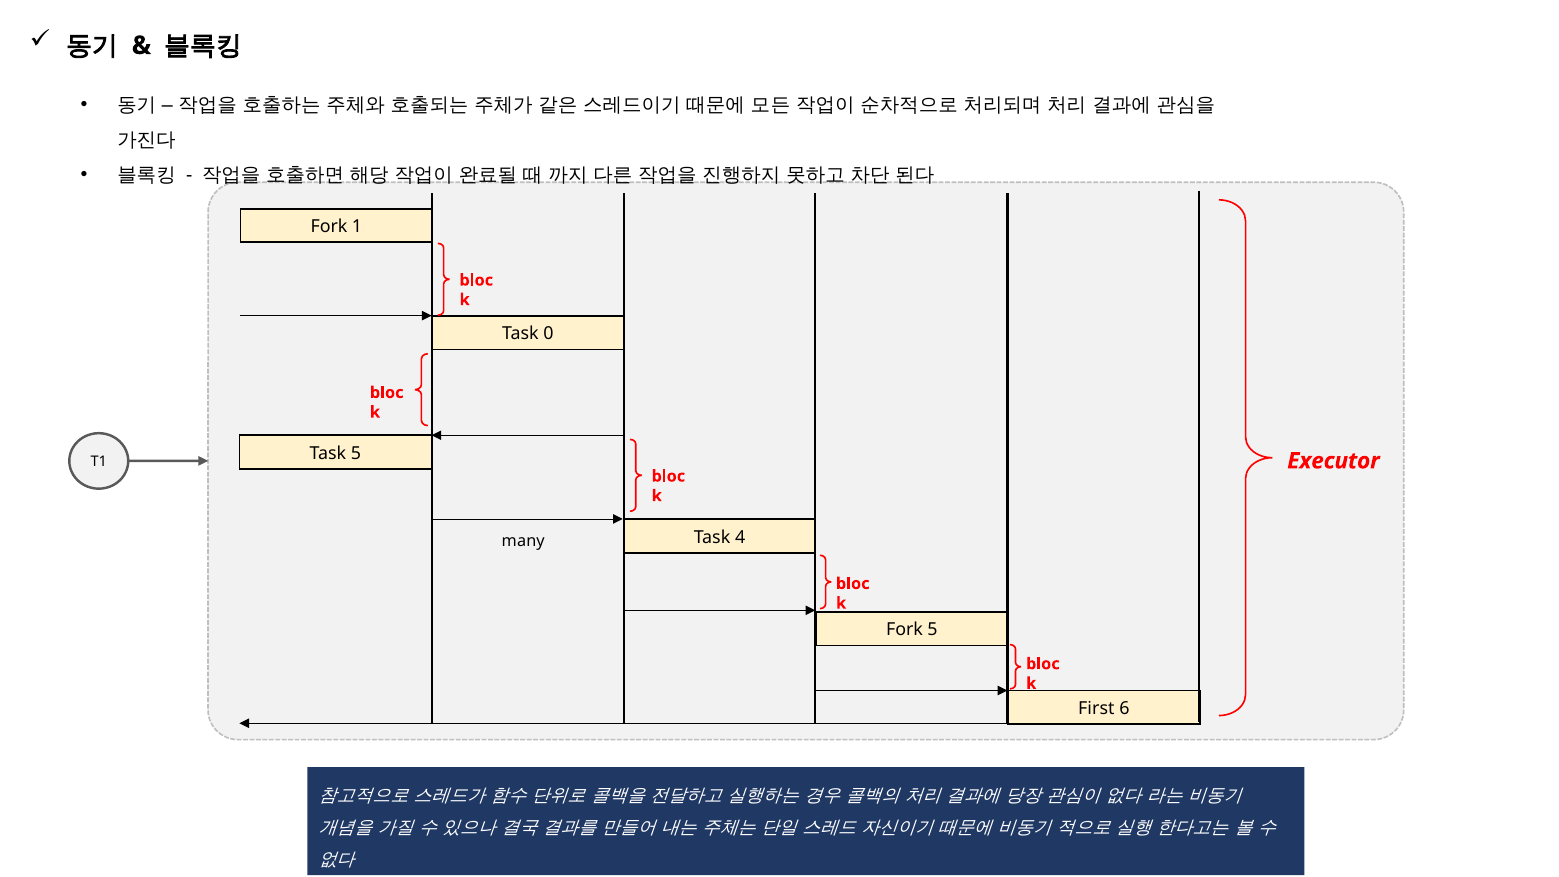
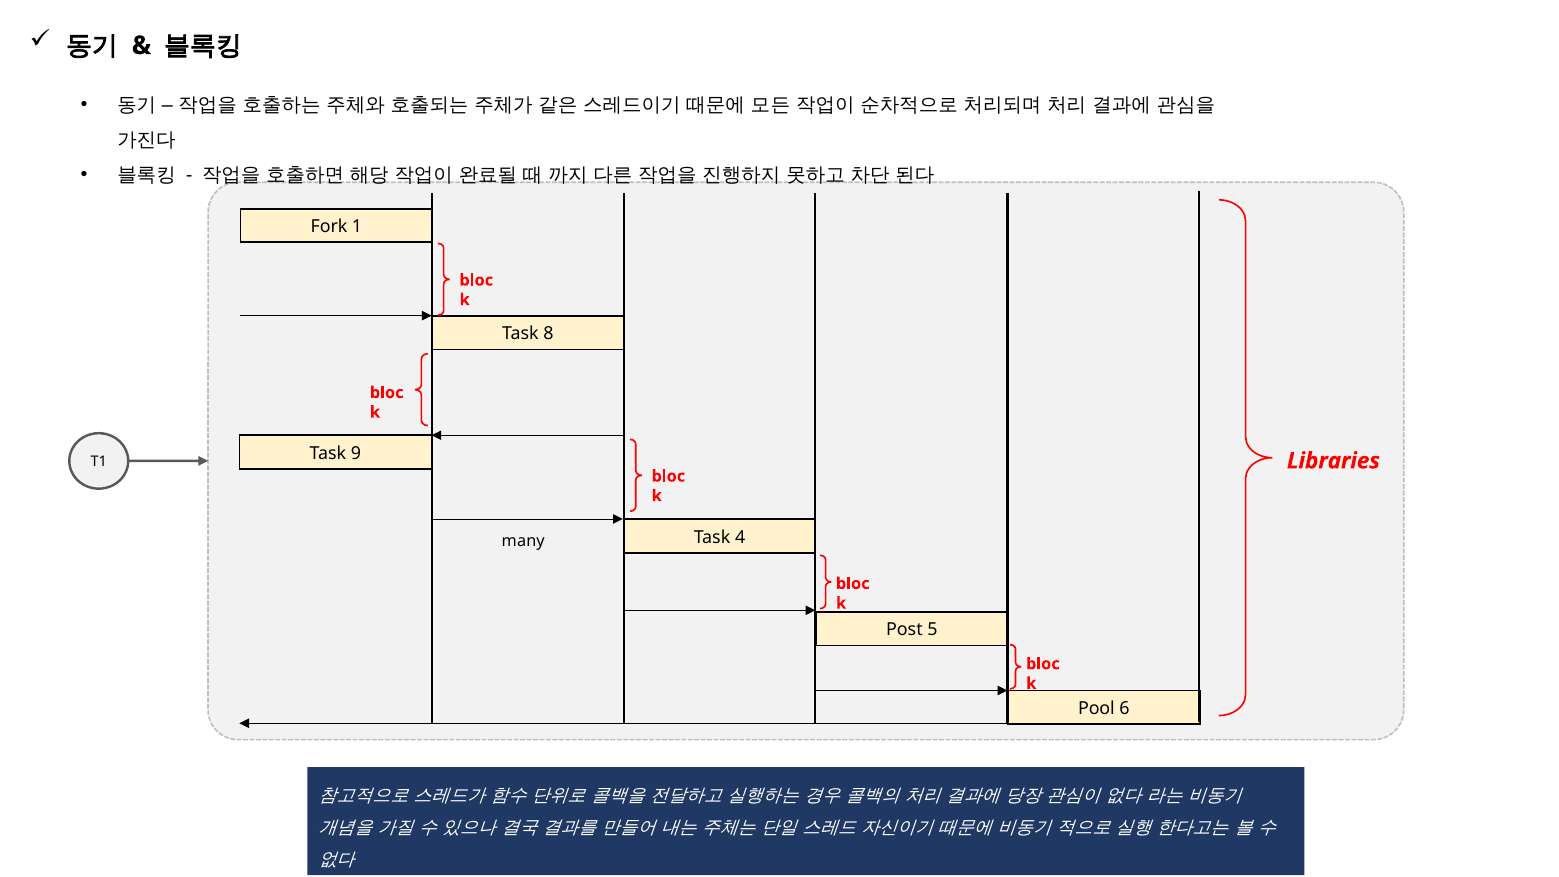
0: 0 -> 8 (548, 334)
Task 5: 5 -> 9 (356, 453)
Executor: Executor -> Libraries (1333, 461)
Fork: Fork -> Post (904, 630)
First: First -> Pool (1096, 708)
